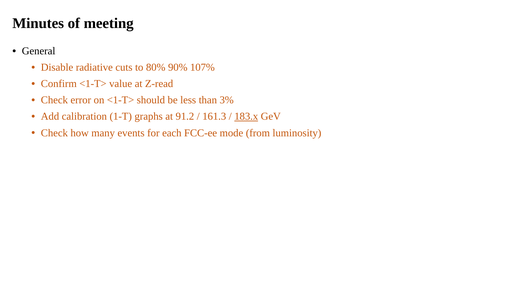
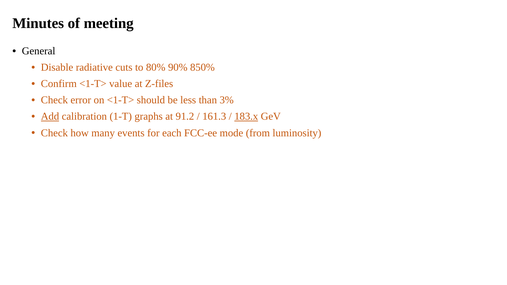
107%: 107% -> 850% (202, 67)
Z-read: Z-read -> Z-files (159, 84)
Add underline: none -> present (50, 117)
